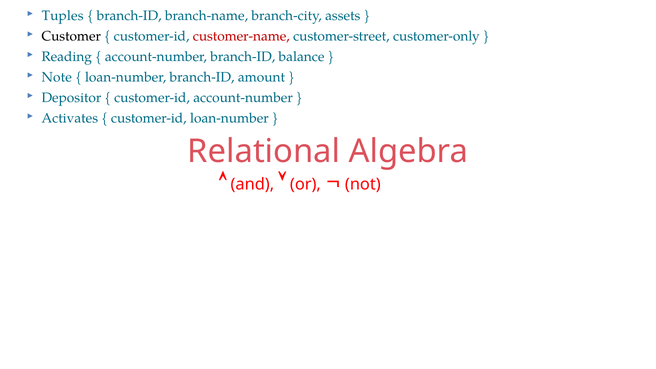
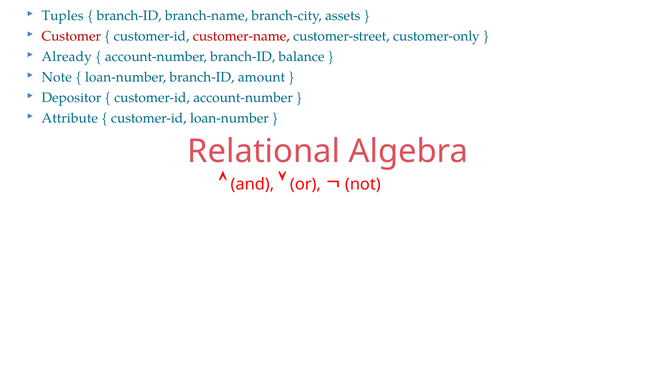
Customer colour: black -> red (71, 36)
Reading: Reading -> Already (67, 57)
Activates: Activates -> Attribute (70, 118)
